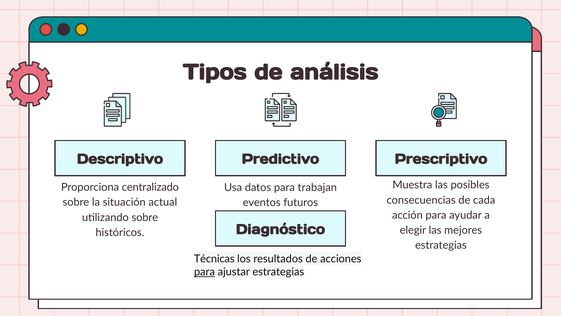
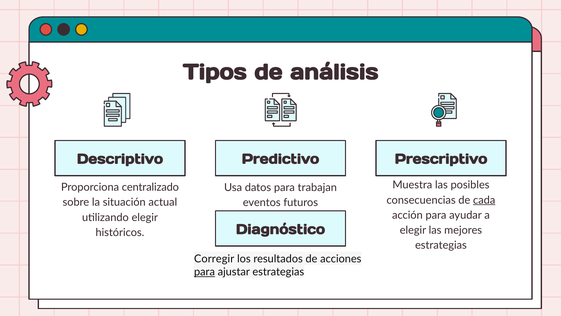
cada underline: none -> present (484, 200)
utilizando sobre: sobre -> elegir (145, 217)
Técnicas: Técnicas -> Corregir (214, 259)
